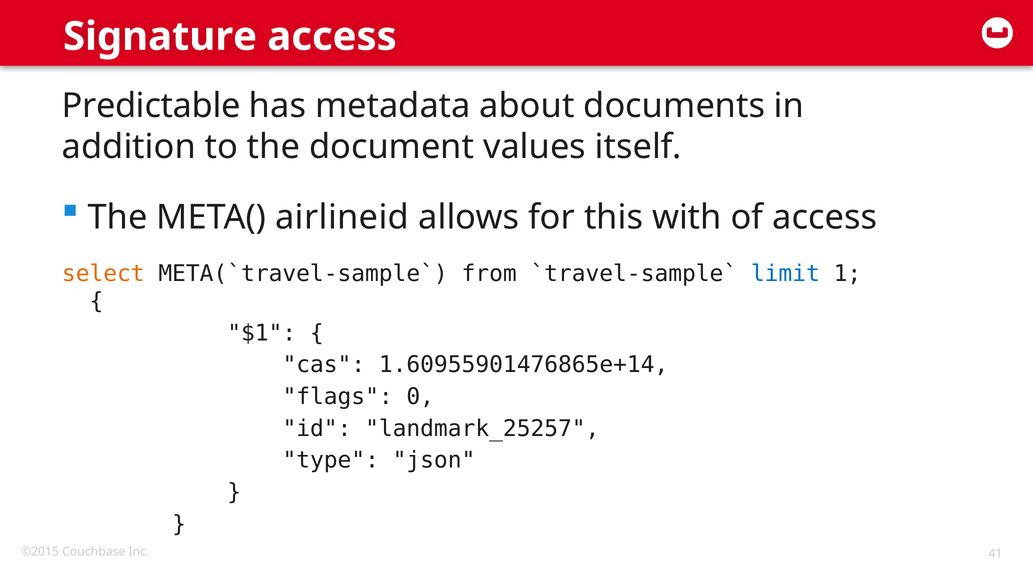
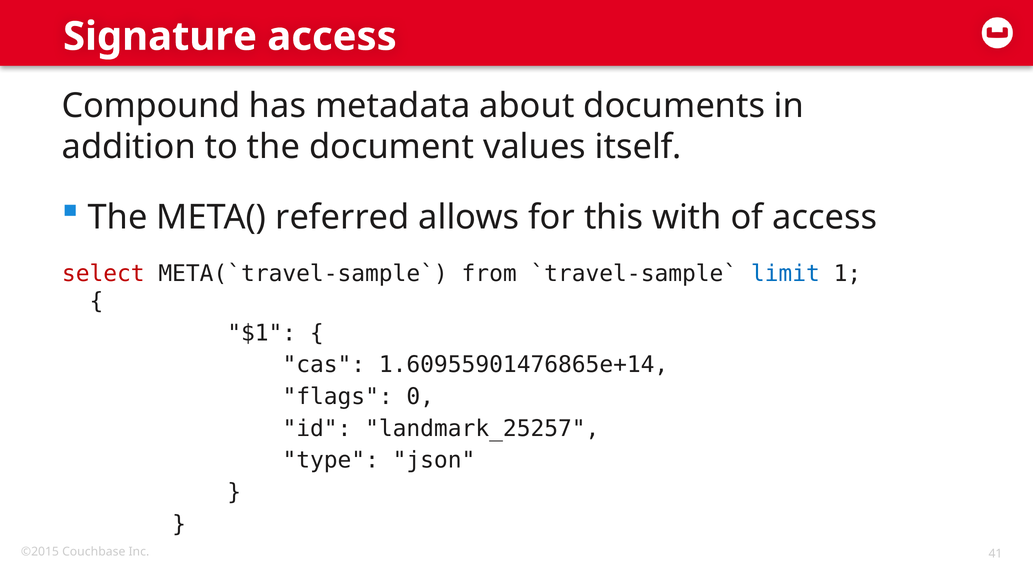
Predictable: Predictable -> Compound (151, 106)
airlineid: airlineid -> referred (342, 218)
select colour: orange -> red (103, 274)
